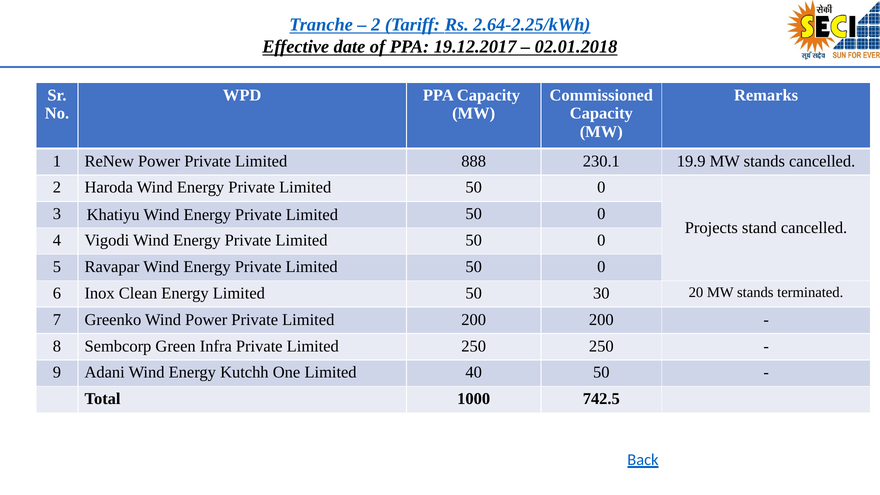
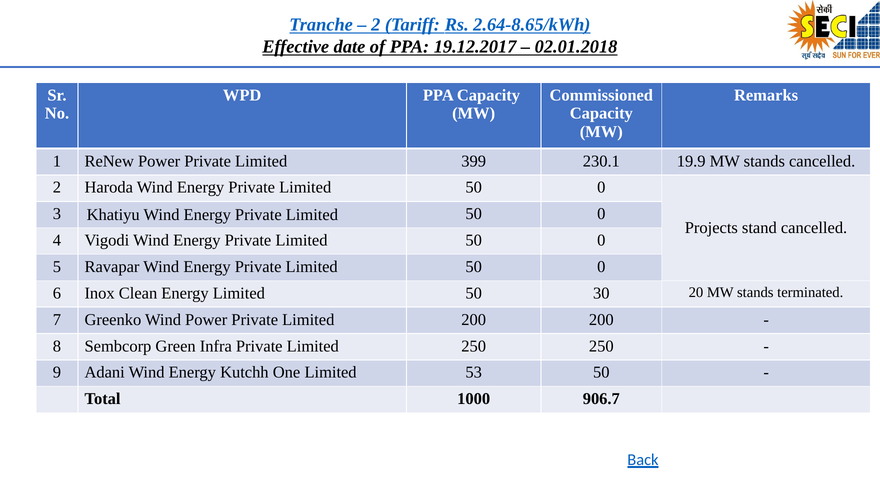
2.64-2.25/kWh: 2.64-2.25/kWh -> 2.64-8.65/kWh (532, 25)
888: 888 -> 399 (474, 161)
40: 40 -> 53 (474, 373)
742.5: 742.5 -> 906.7 (601, 399)
